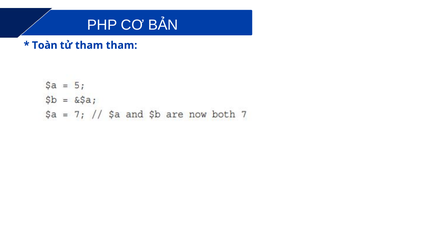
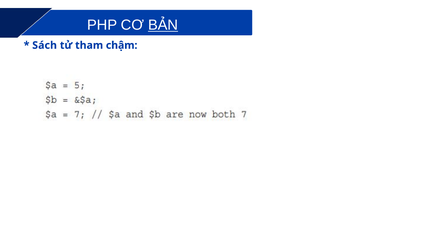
BẢN underline: none -> present (163, 25)
Toàn: Toàn -> Sách (45, 45)
tham tham: tham -> chậm (122, 45)
